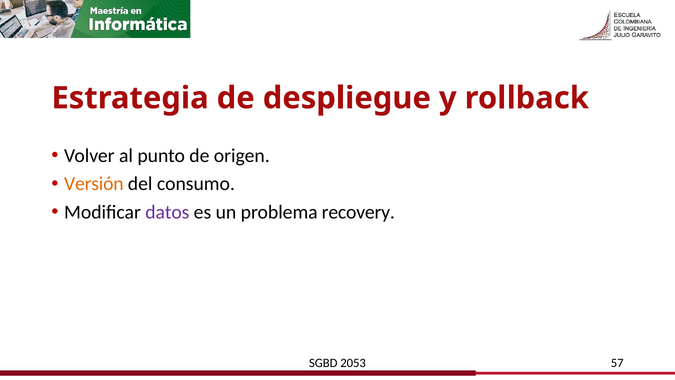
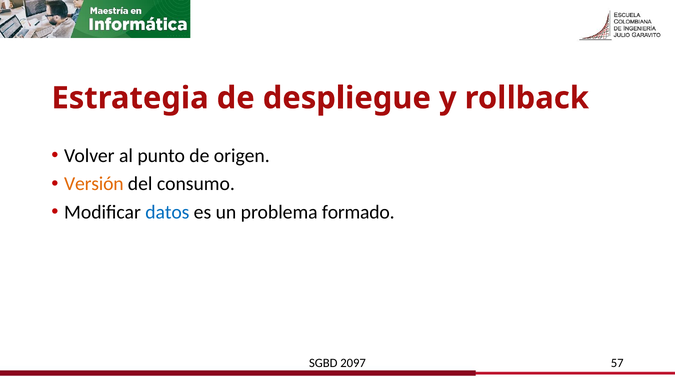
datos colour: purple -> blue (167, 212)
recovery: recovery -> formado (358, 212)
2053: 2053 -> 2097 (353, 363)
